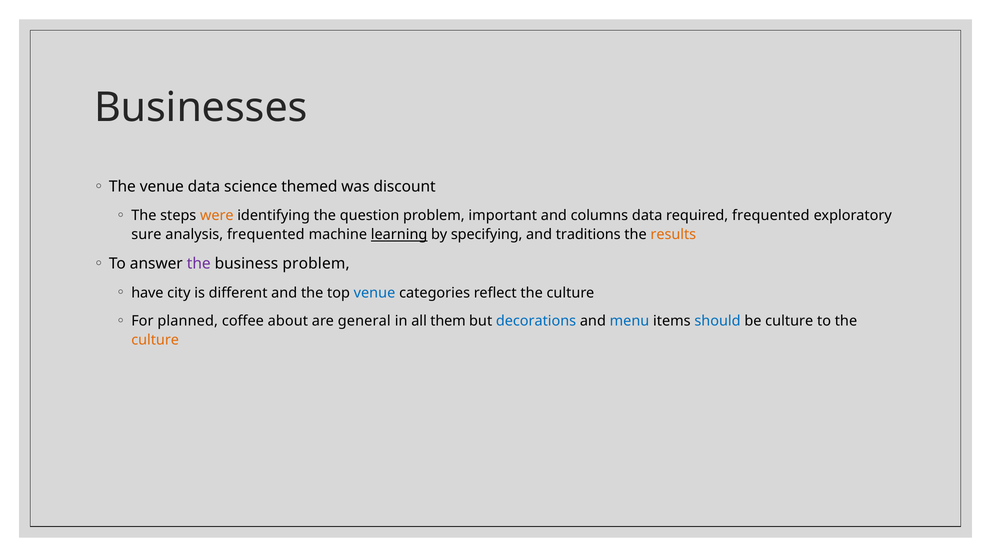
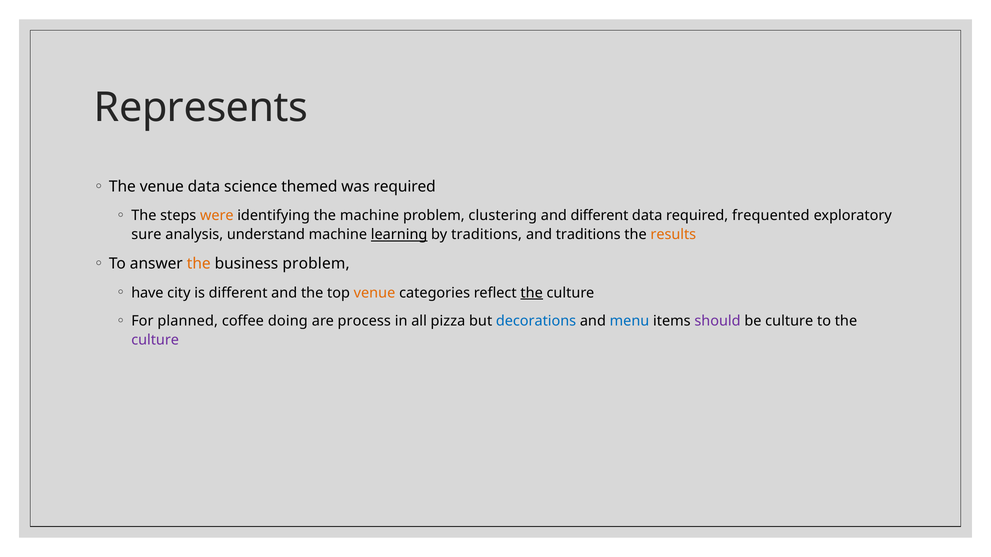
Businesses: Businesses -> Represents (201, 108)
was discount: discount -> required (405, 187)
the question: question -> machine (370, 216)
important: important -> clustering (503, 216)
and columns: columns -> different (599, 216)
analysis frequented: frequented -> understand (266, 235)
by specifying: specifying -> traditions (487, 235)
the colour: purple -> orange (199, 264)
venue colour: blue -> orange (375, 293)
the underline: none -> present (532, 293)
about: about -> doing (288, 321)
general: general -> process (364, 321)
them: them -> pizza (448, 321)
should colour: blue -> purple (718, 321)
culture colour: orange -> purple (155, 340)
